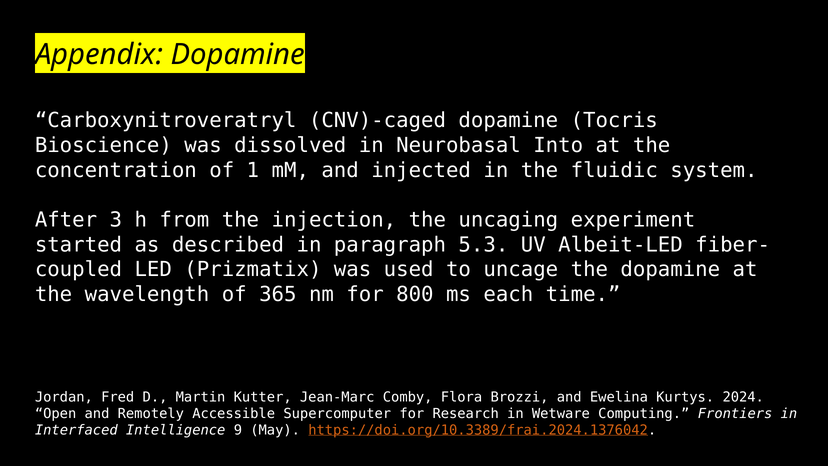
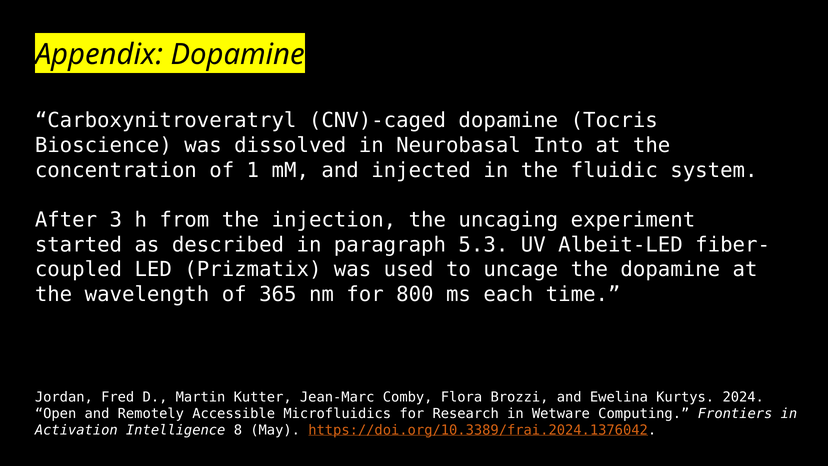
Supercomputer: Supercomputer -> Microfluidics (337, 413)
Interfaced: Interfaced -> Activation (76, 430)
9: 9 -> 8 (238, 430)
